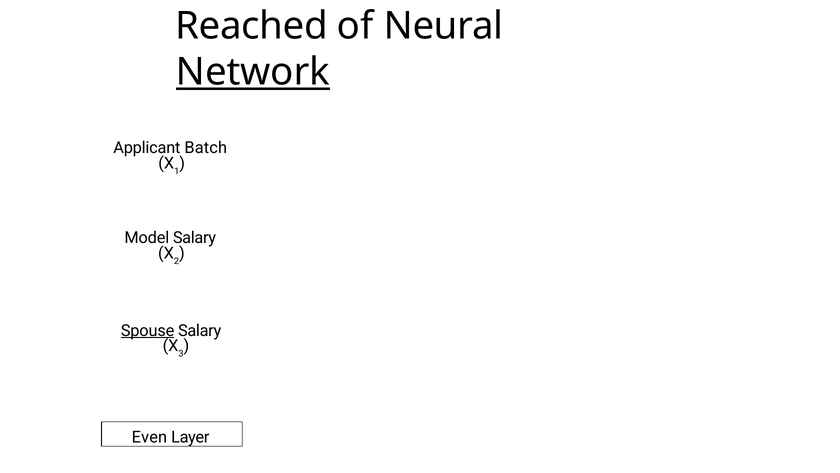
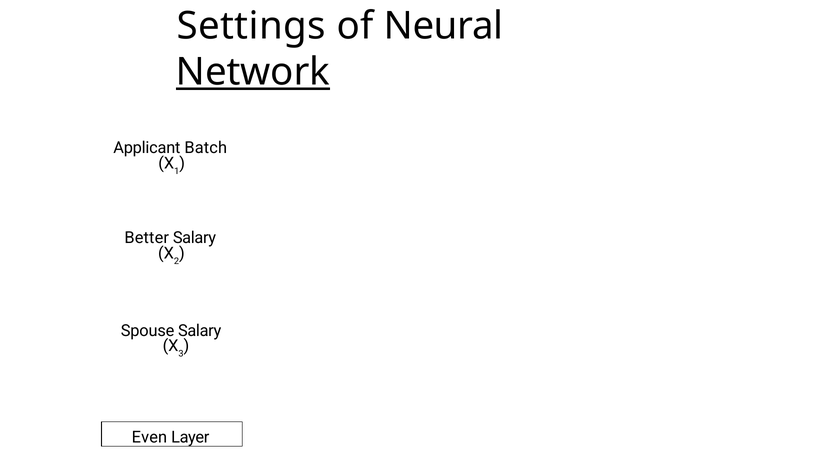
Reached: Reached -> Settings (251, 26)
Model: Model -> Better (147, 238)
Spouse underline: present -> none (148, 330)
